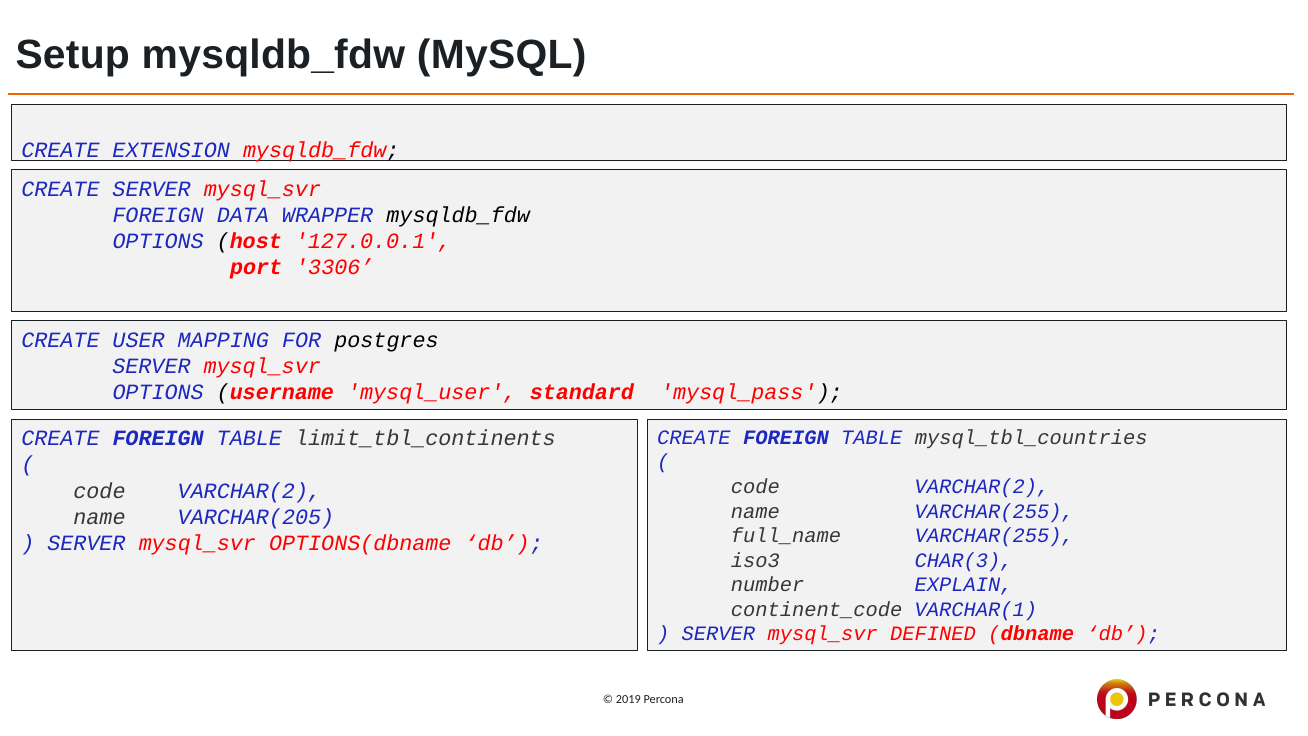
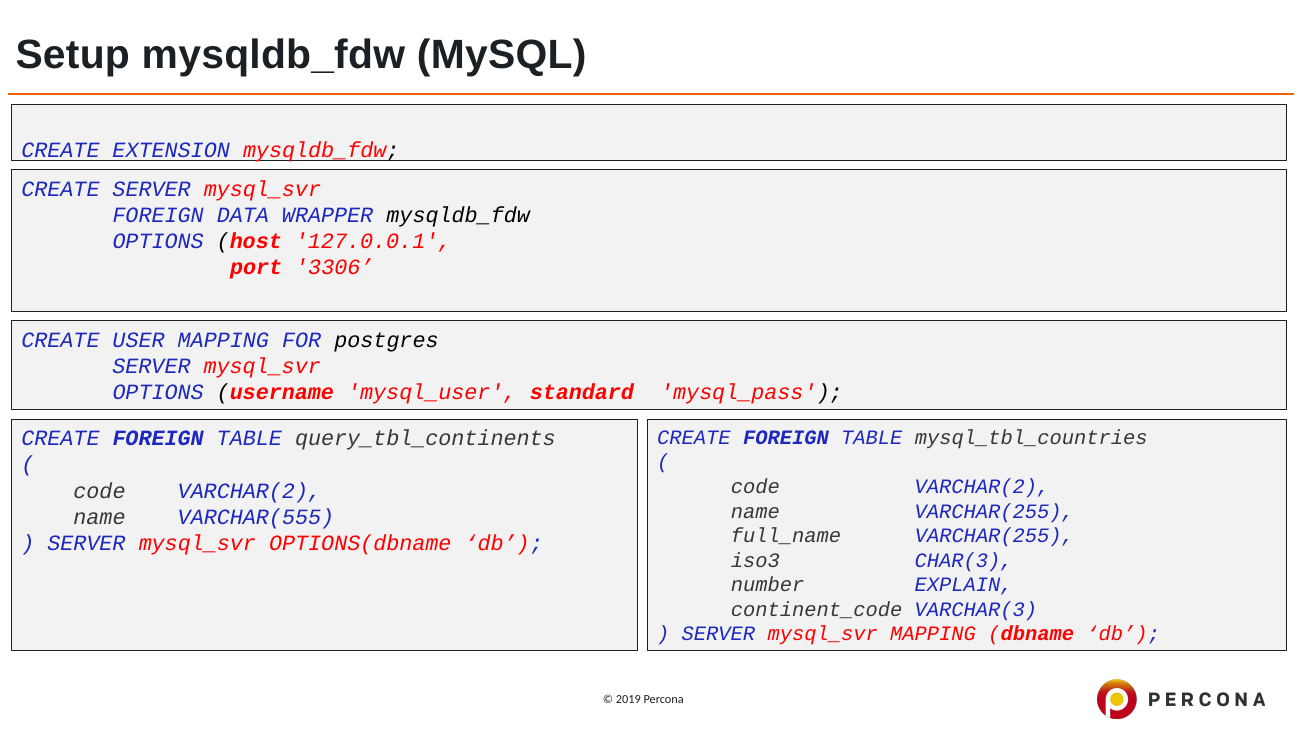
limit_tbl_continents: limit_tbl_continents -> query_tbl_continents (425, 438)
VARCHAR(205: VARCHAR(205 -> VARCHAR(555 (256, 517)
VARCHAR(1: VARCHAR(1 -> VARCHAR(3 (976, 609)
mysql_svr DEFINED: DEFINED -> MAPPING (933, 634)
